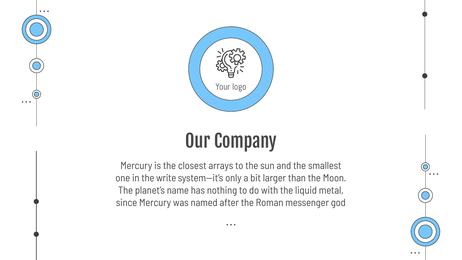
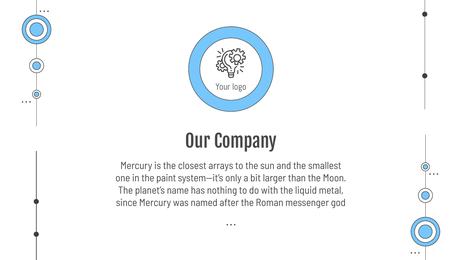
write: write -> paint (166, 178)
